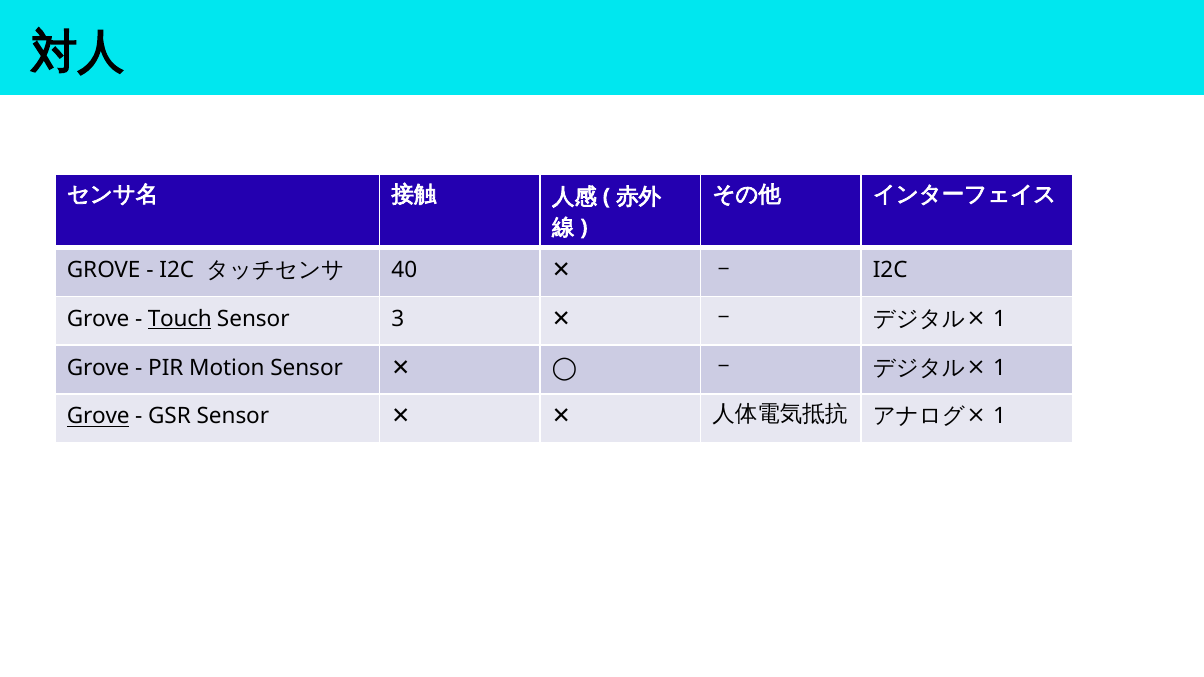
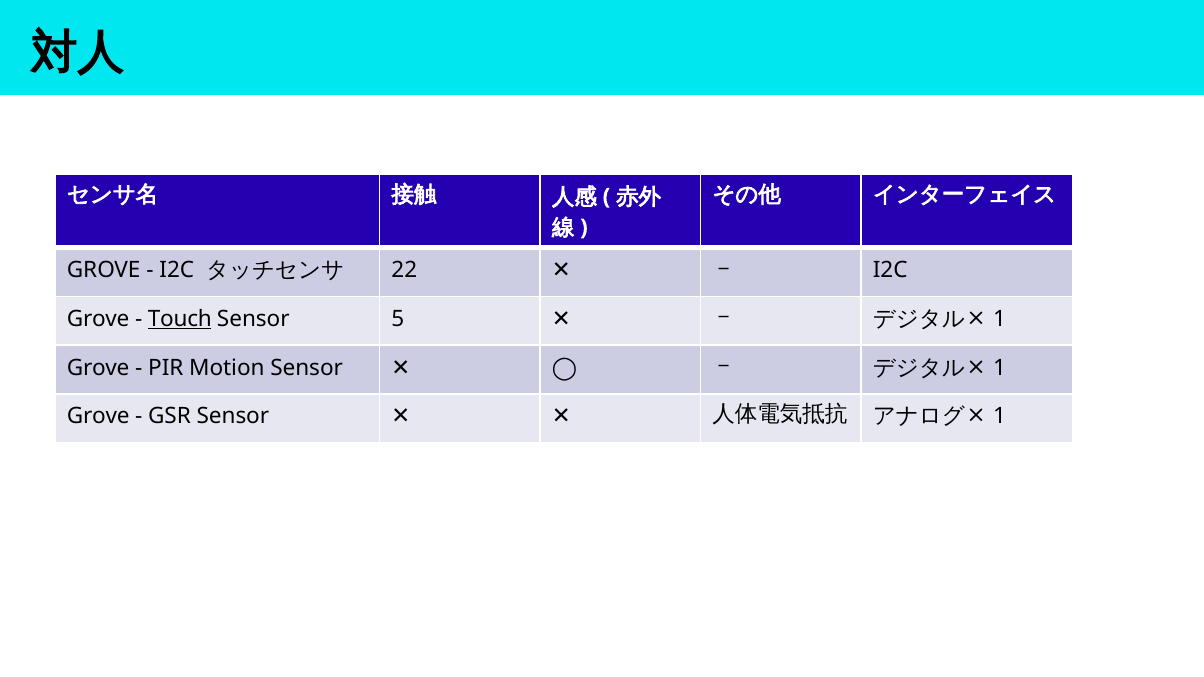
40: 40 -> 22 (404, 270)
3: 3 -> 5 (398, 319)
Grove underline: present -> none (98, 417)
